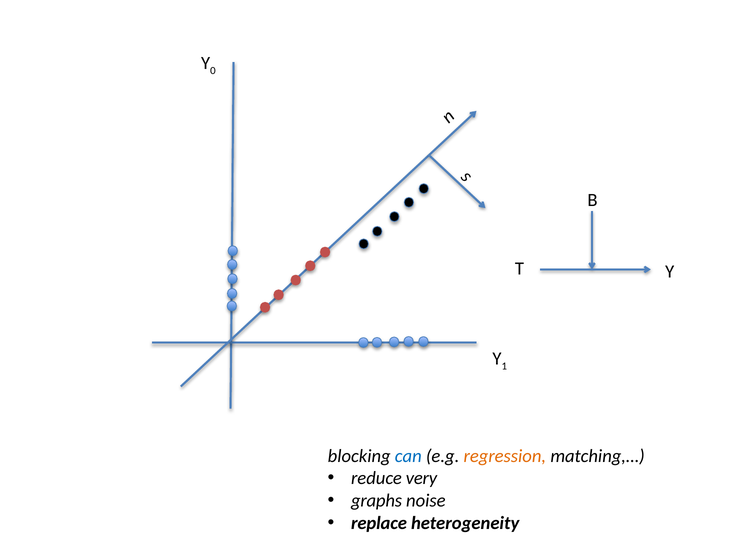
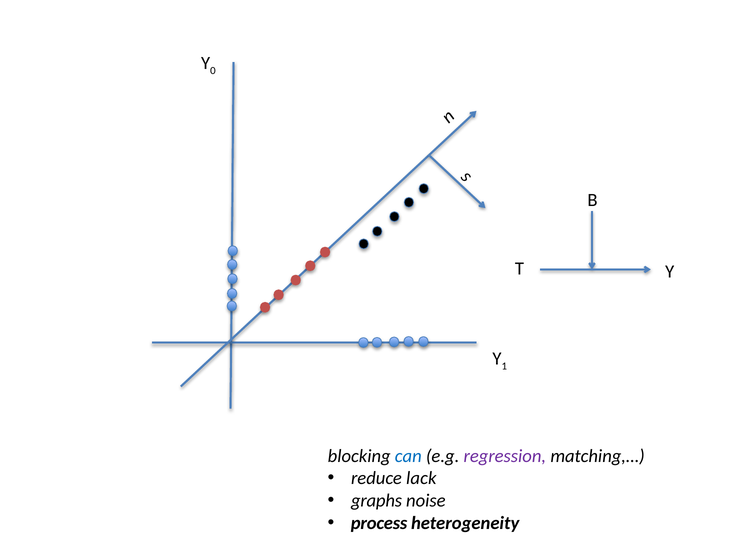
regression colour: orange -> purple (505, 456)
very: very -> lack (421, 478)
replace: replace -> process (379, 523)
